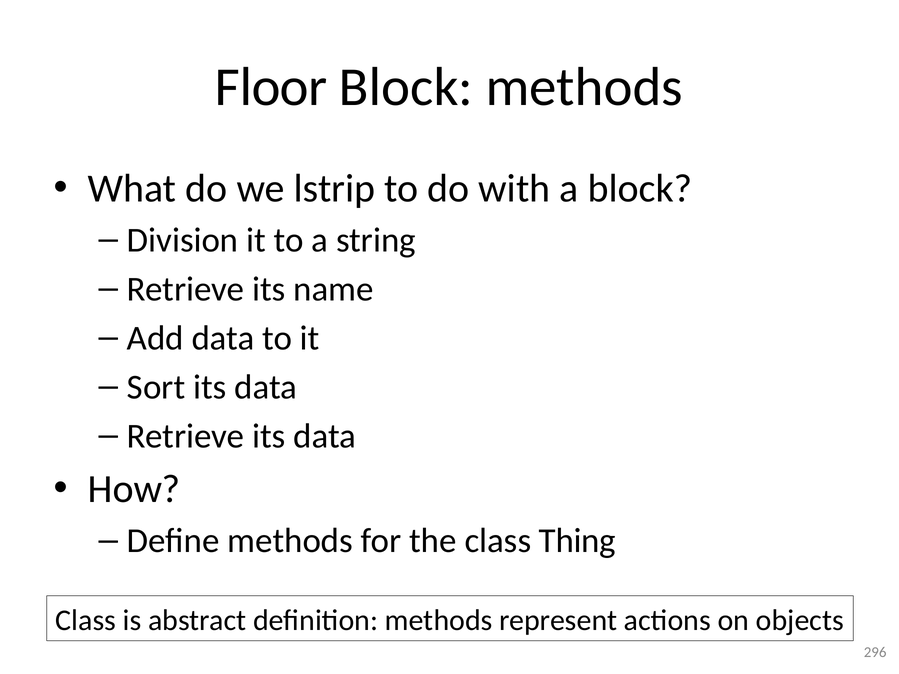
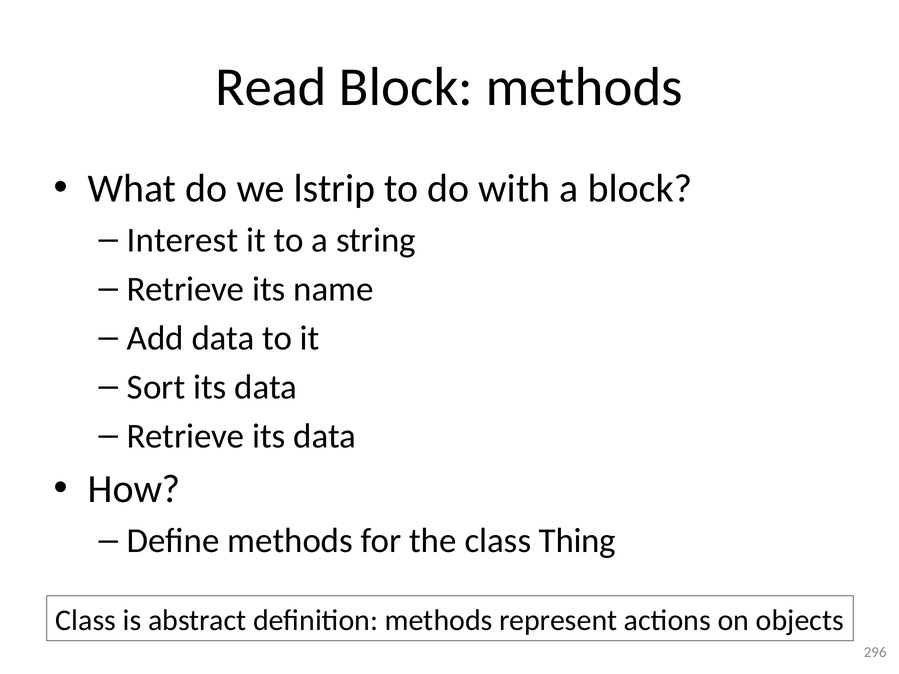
Floor: Floor -> Read (271, 87)
Division: Division -> Interest (183, 240)
